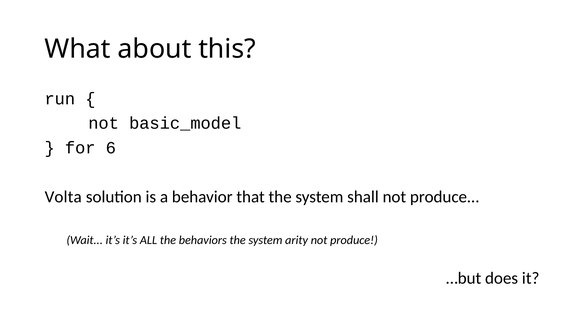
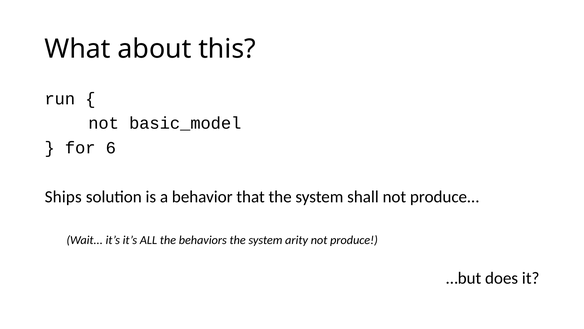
Volta: Volta -> Ships (63, 196)
